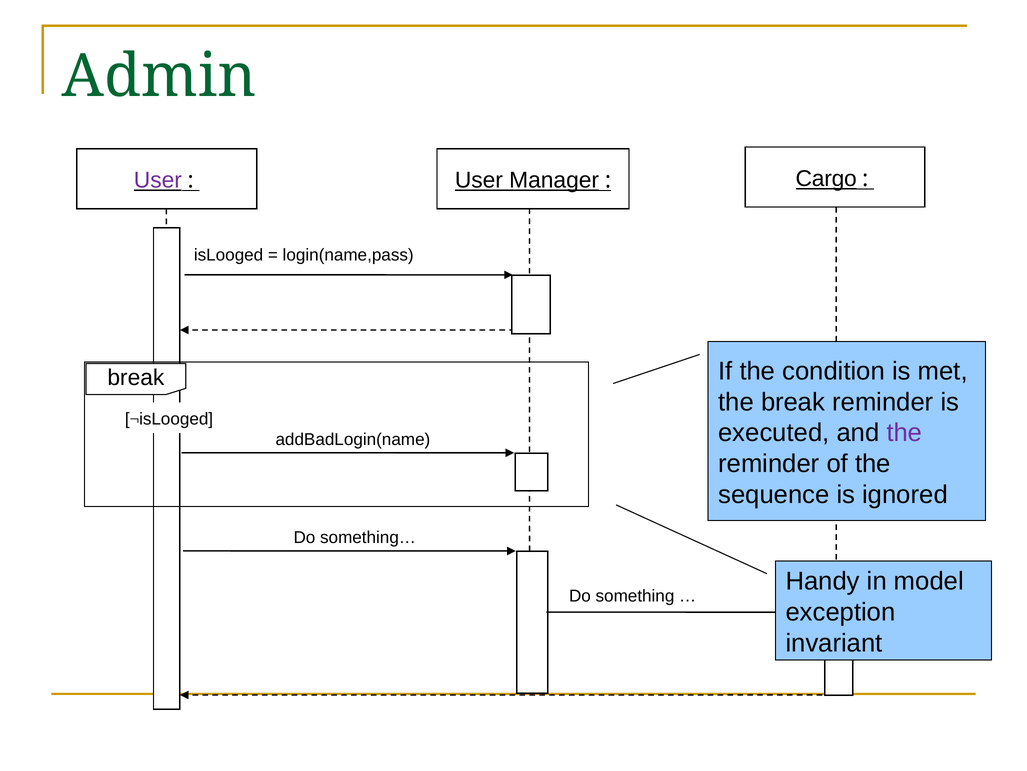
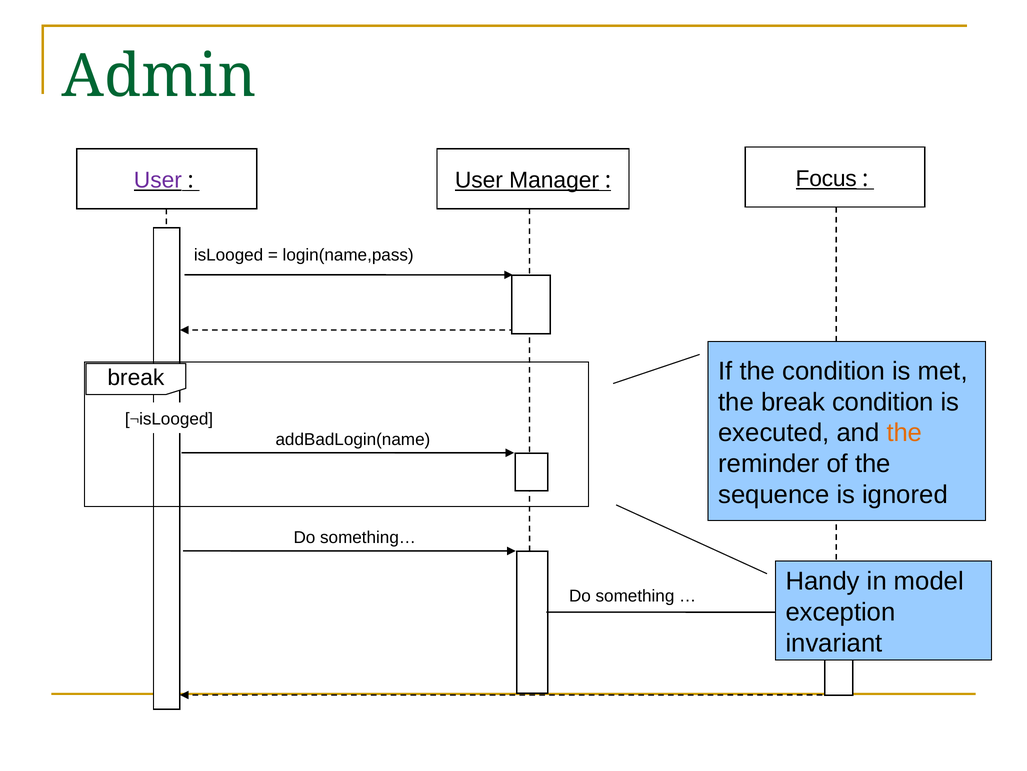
Cargo: Cargo -> Focus (826, 178)
break reminder: reminder -> condition (883, 402)
the colour: purple -> orange (904, 432)
